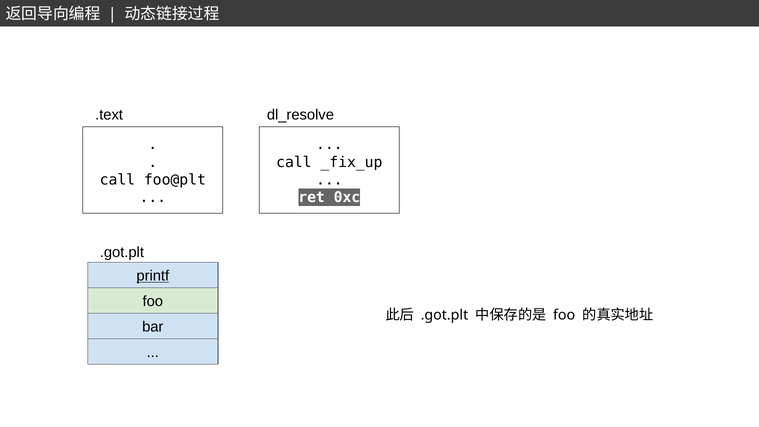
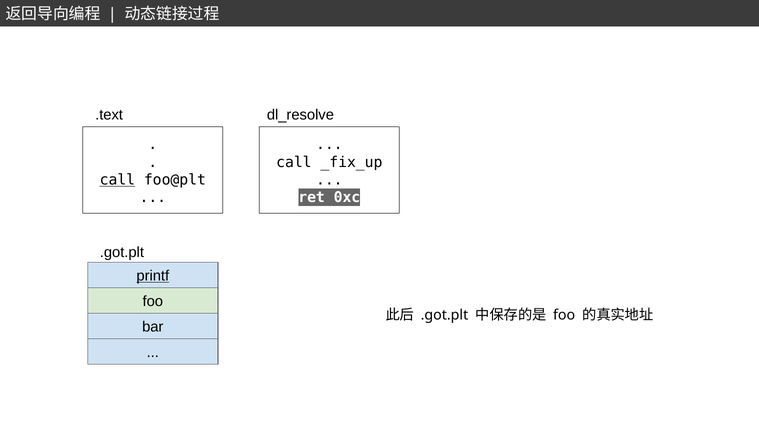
call underline: none -> present (117, 180)
